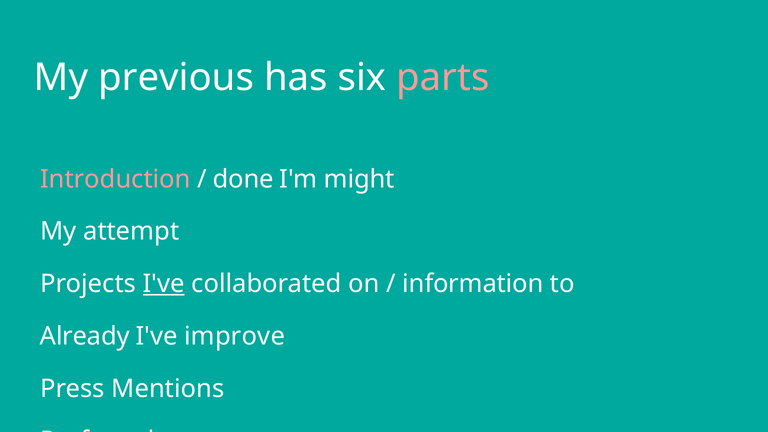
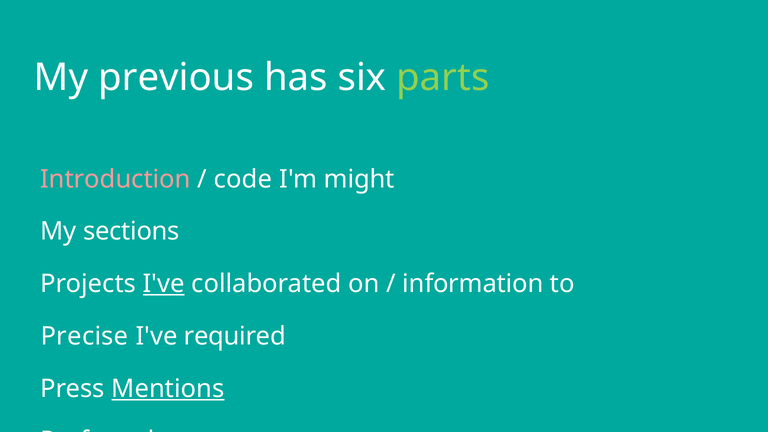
parts colour: pink -> light green (443, 78)
done: done -> code (243, 179)
attempt: attempt -> sections (131, 232)
Already: Already -> Precise (85, 336)
improve: improve -> required (235, 336)
Mentions underline: none -> present (168, 389)
